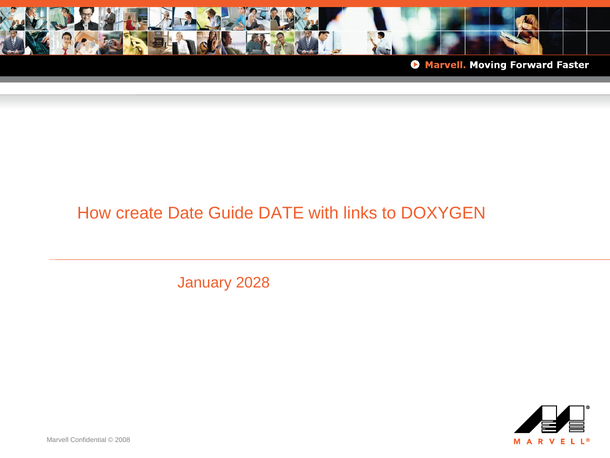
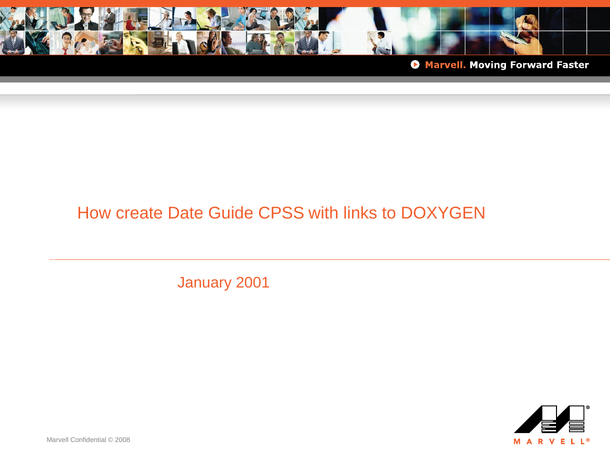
Guide DATE: DATE -> CPSS (281, 213)
2028: 2028 -> 2001 (253, 283)
